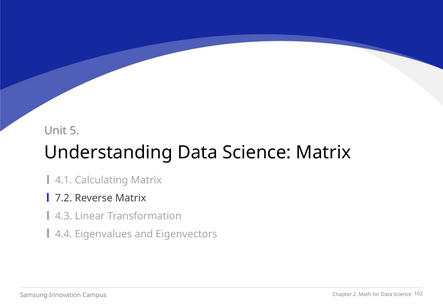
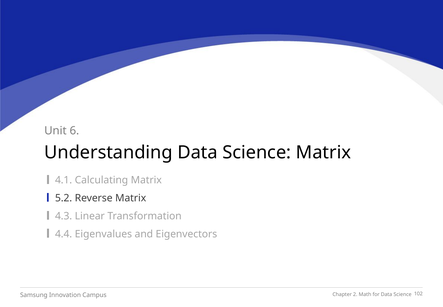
5: 5 -> 6 (74, 131)
7.2: 7.2 -> 5.2 (64, 198)
